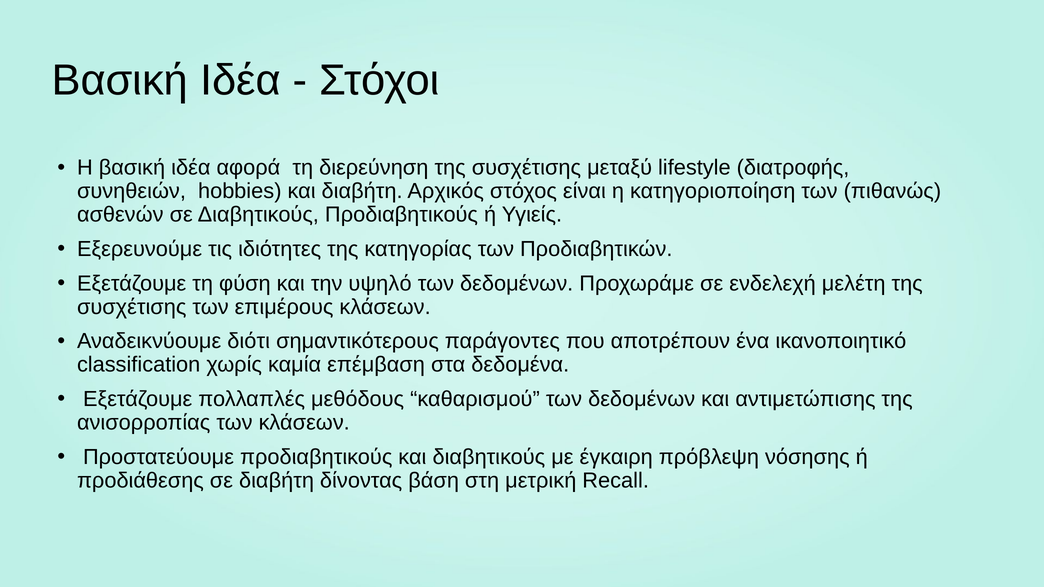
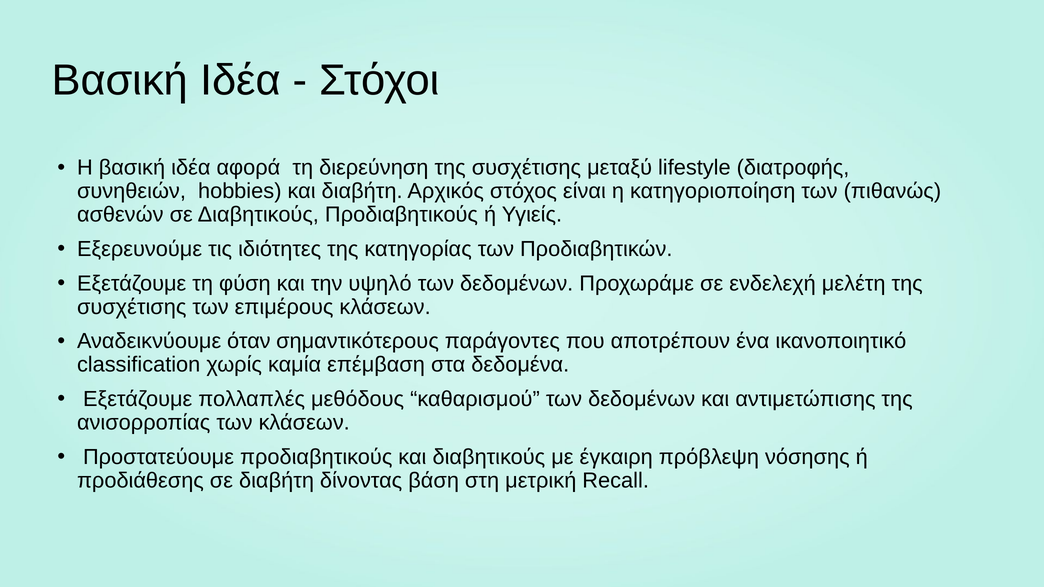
διότι: διότι -> όταν (249, 341)
